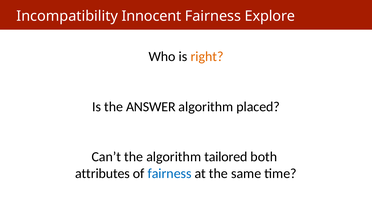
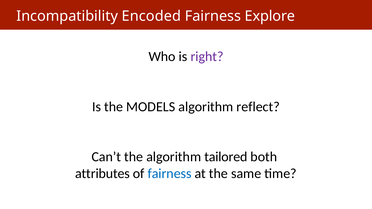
Innocent: Innocent -> Encoded (151, 16)
right colour: orange -> purple (207, 57)
ANSWER: ANSWER -> MODELS (151, 107)
placed: placed -> reflect (258, 107)
